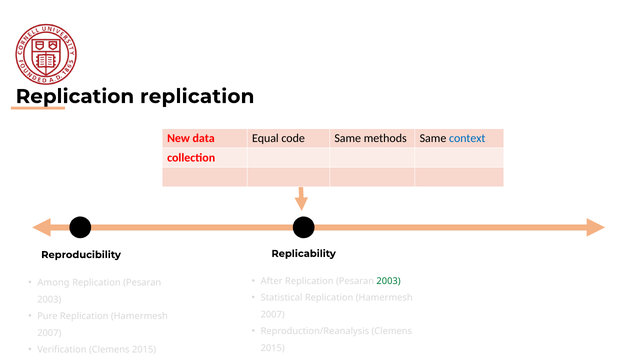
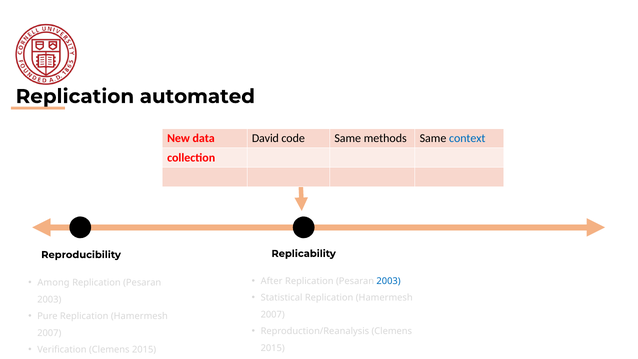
Replication replication: replication -> automated (197, 96)
Equal: Equal -> David (265, 138)
2003 colour: green -> blue (389, 281)
